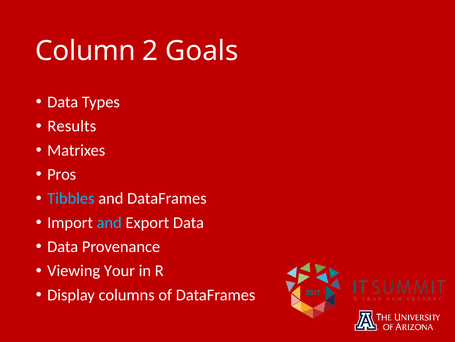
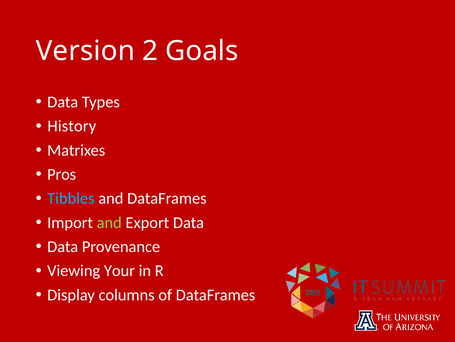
Column: Column -> Version (85, 51)
Results: Results -> History (72, 126)
and colour: light blue -> light green (109, 222)
